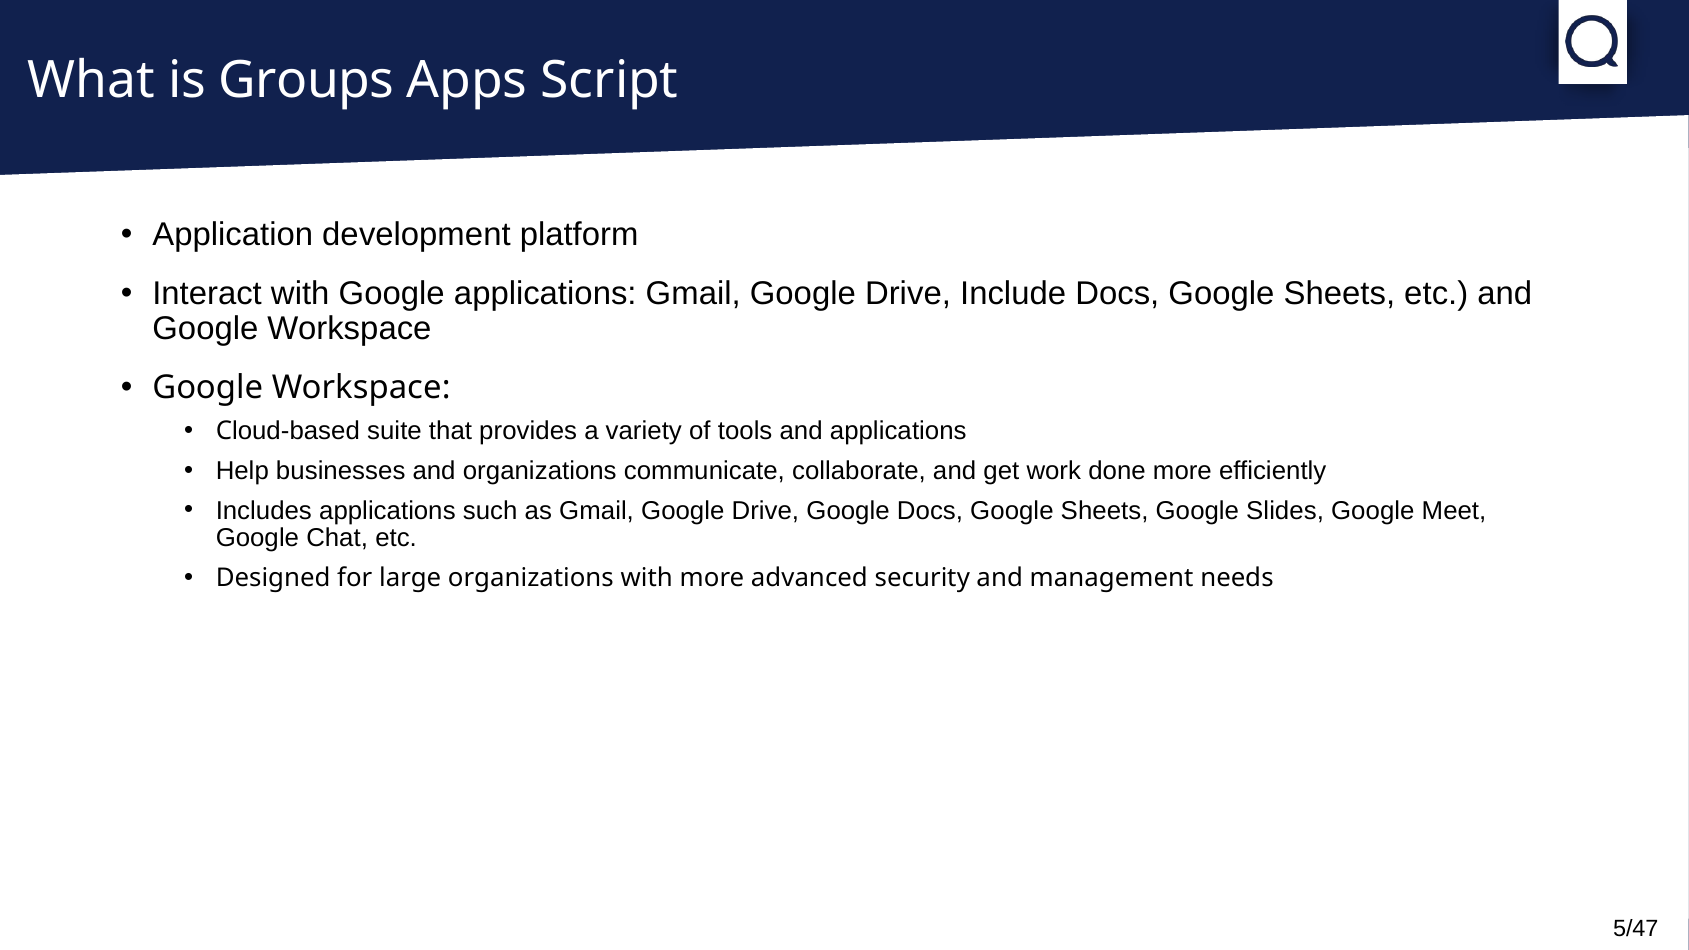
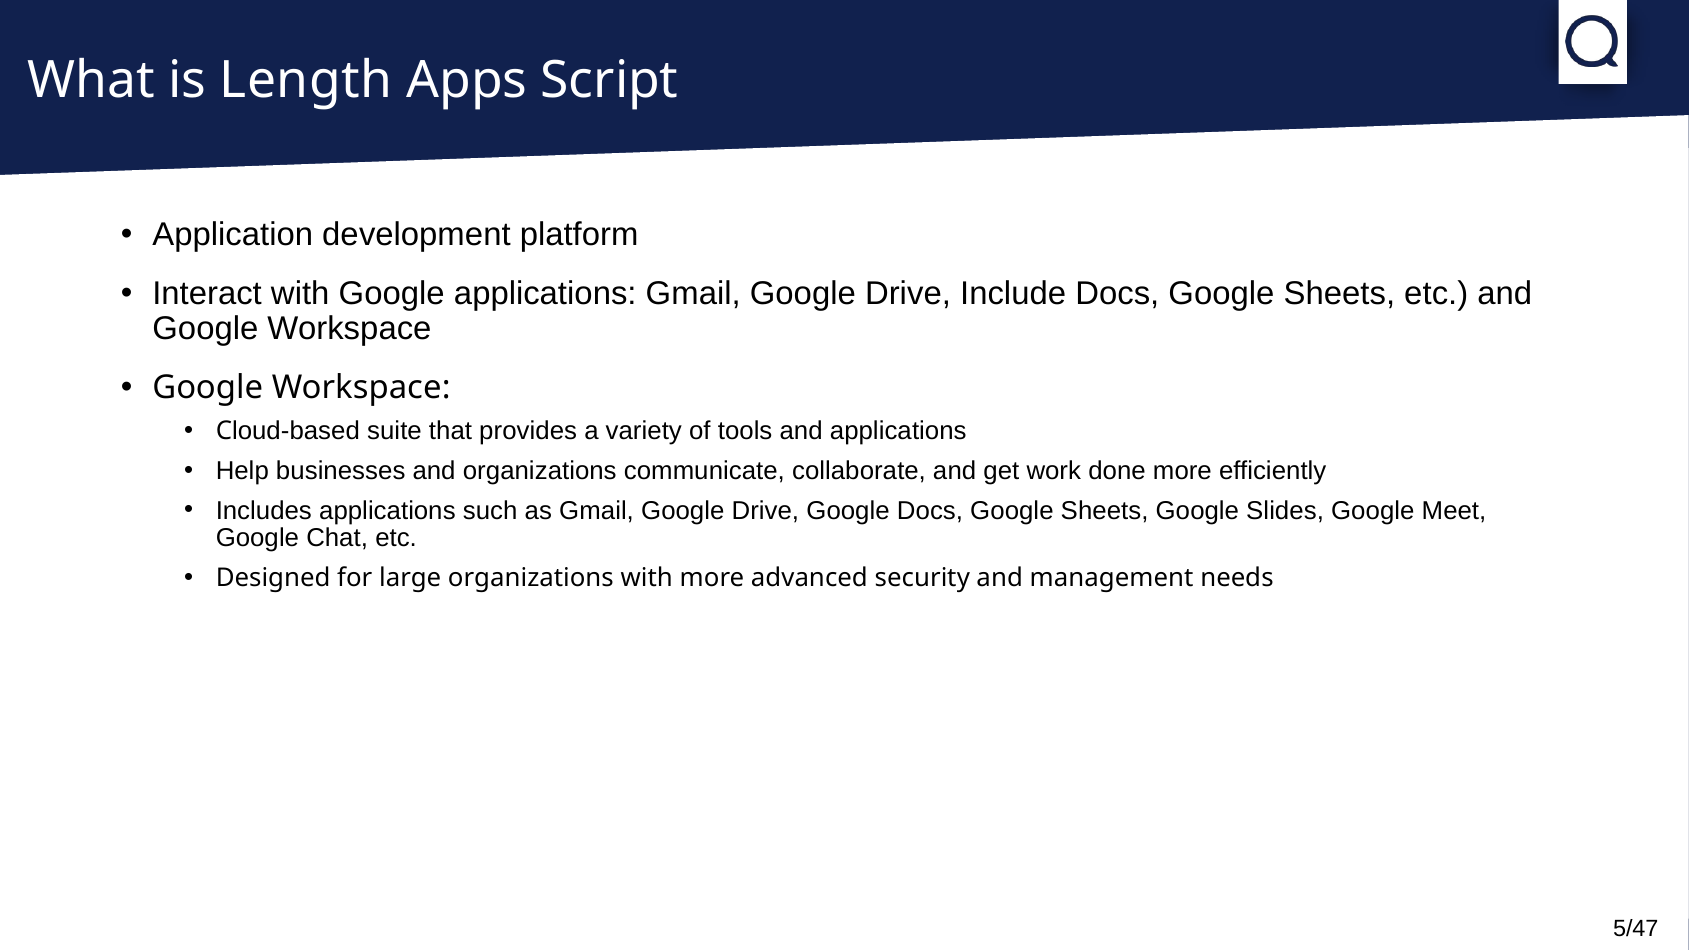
Groups: Groups -> Length (306, 80)
